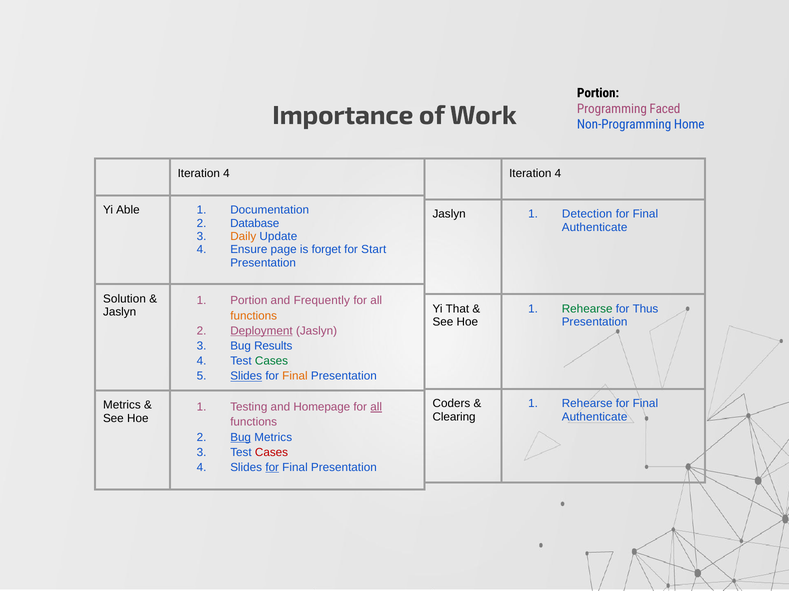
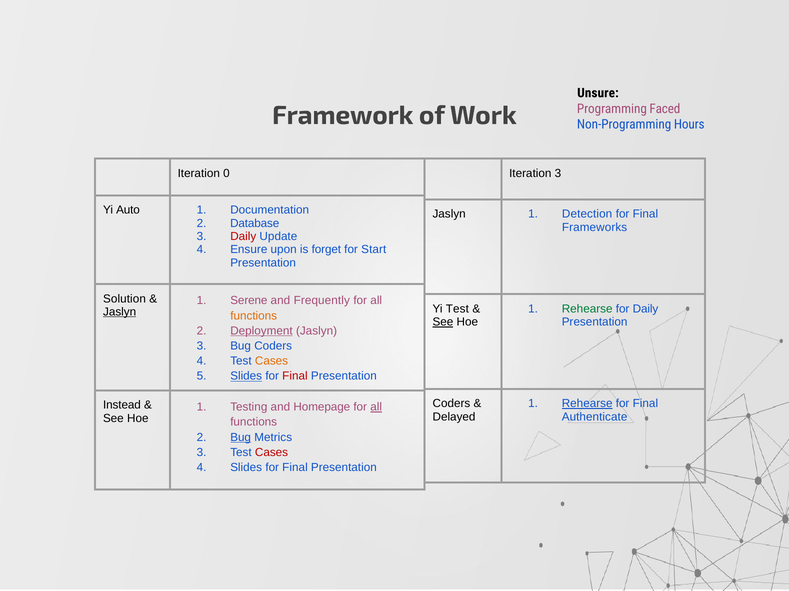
Portion: Portion -> Unsure (598, 93)
Importance: Importance -> Framework (343, 116)
Home: Home -> Hours (689, 125)
4: 4 -> 0 (226, 174)
4: 4 -> 3 (558, 174)
Able: Able -> Auto (128, 210)
Authenticate: Authenticate -> Frameworks (595, 227)
Daily colour: orange -> red (243, 237)
page: page -> upon (284, 250)
Portion: Portion -> Serene (249, 301)
Yi That: That -> Test (457, 309)
for Thus: Thus -> Daily (645, 309)
Jaslyn underline: none -> present (120, 312)
See underline: none -> present (443, 322)
Bug Results: Results -> Coders (273, 346)
Cases colour: green -> orange (272, 361)
Final colour: orange -> red (295, 377)
Rehearse underline: none -> present (587, 404)
Metrics: Metrics -> Instead (122, 406)
Clearing: Clearing -> Delayed (454, 417)
for underline: present -> none (272, 468)
